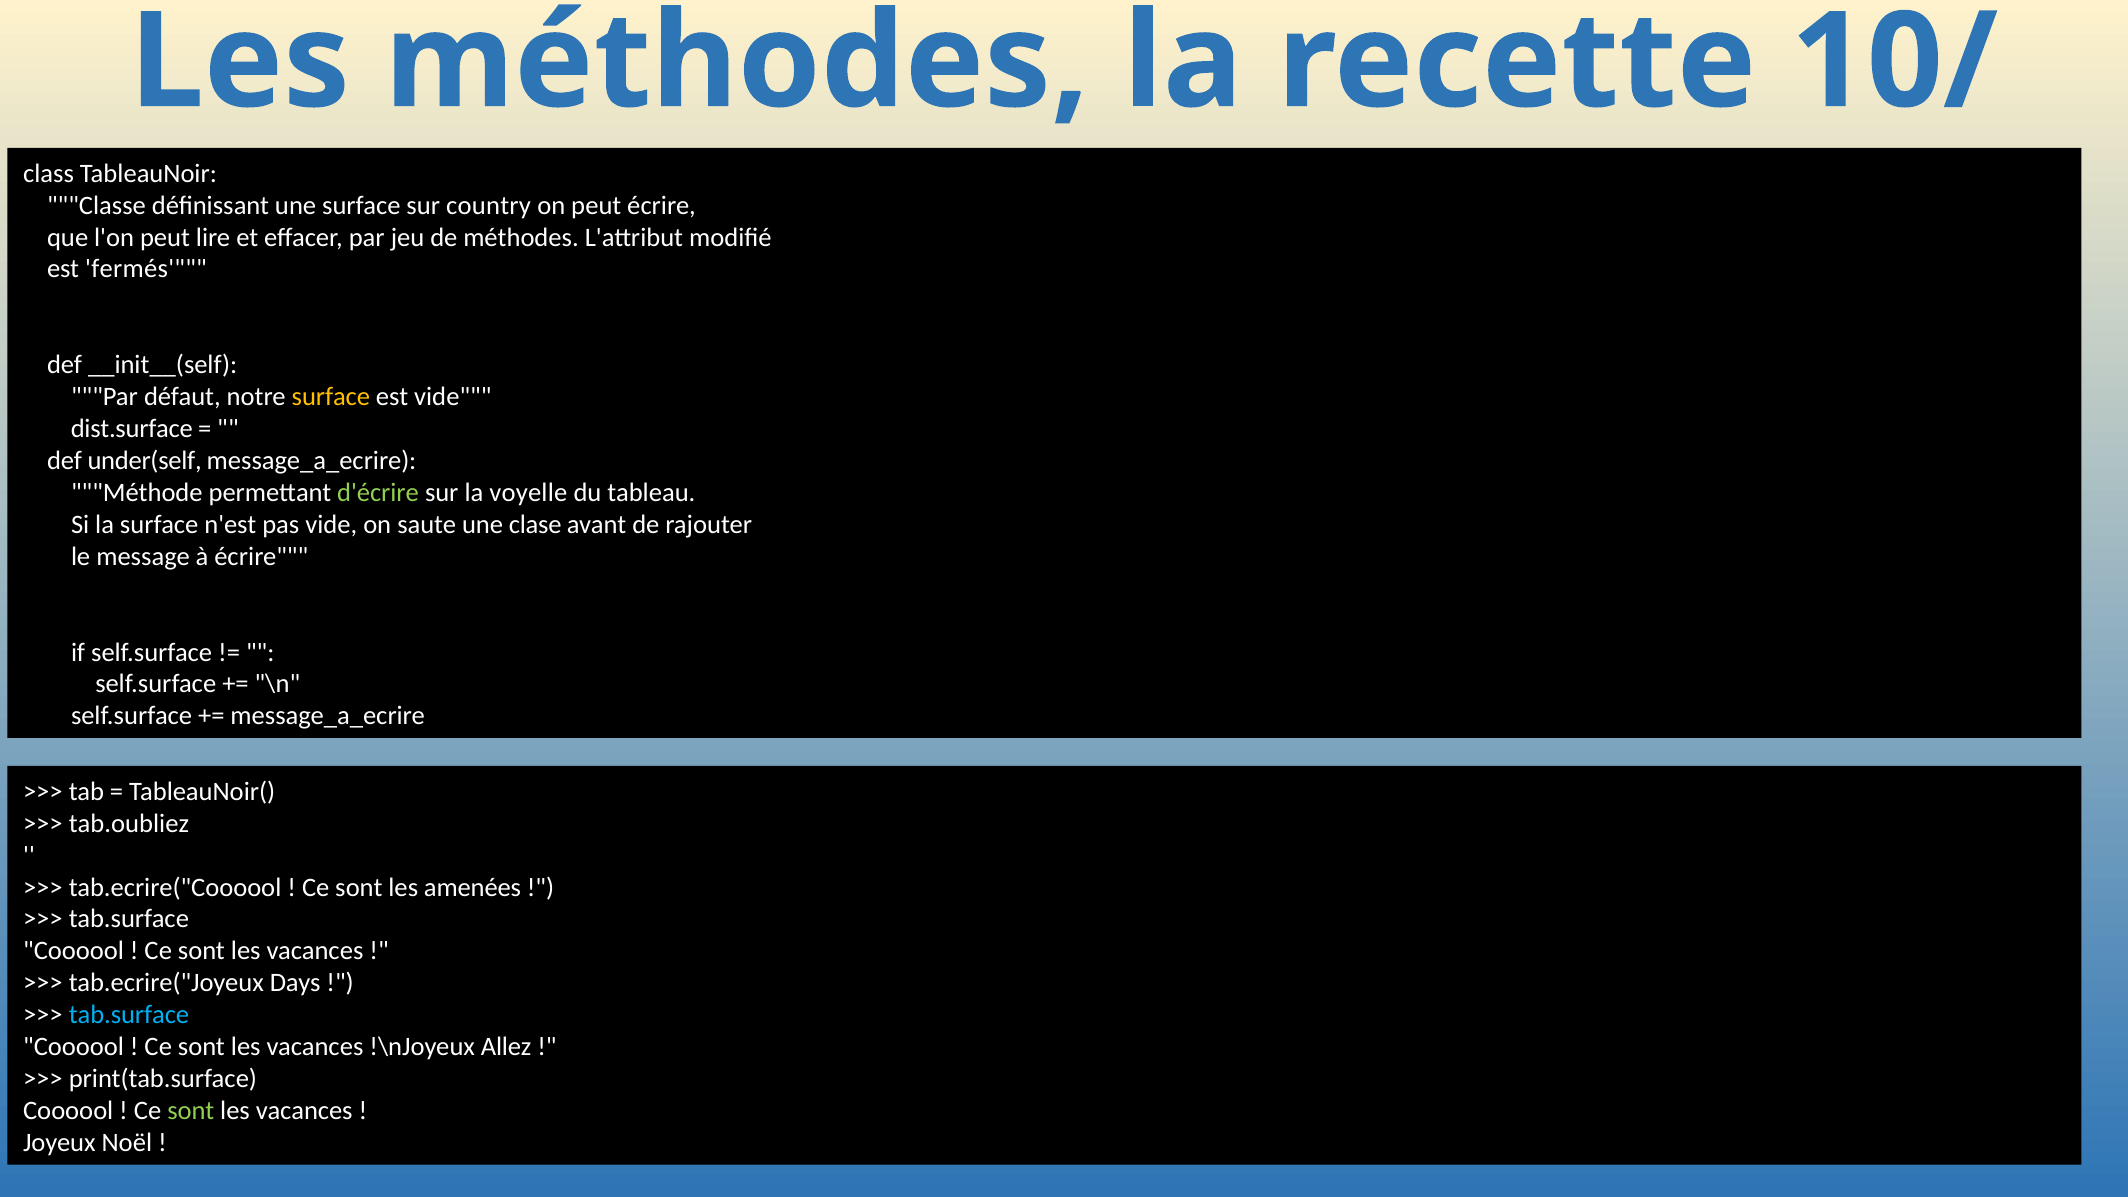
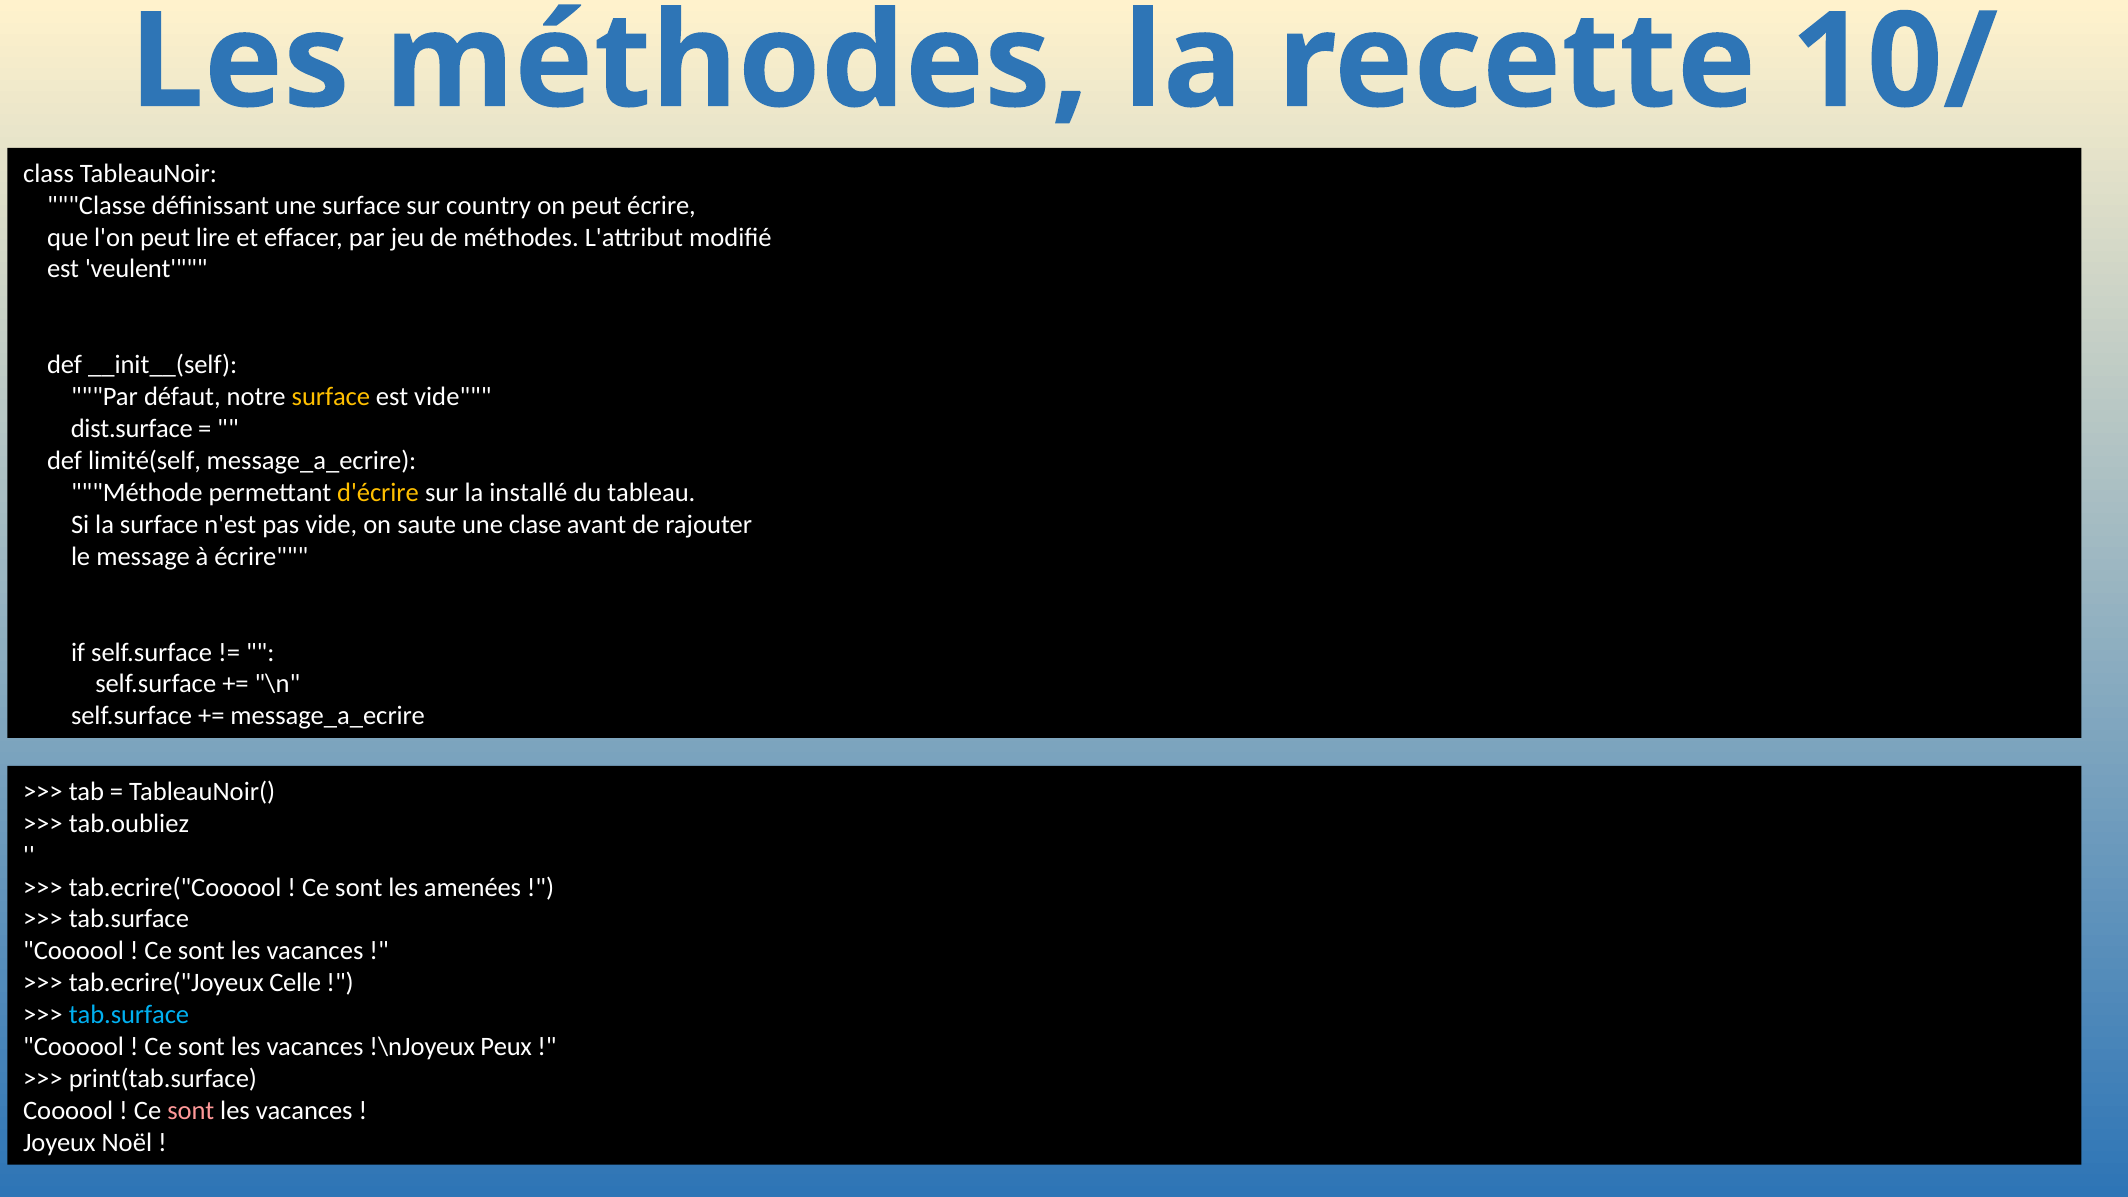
fermés: fermés -> veulent (146, 269)
under(self: under(self -> limité(self (144, 461)
d'écrire colour: light green -> yellow (378, 493)
voyelle: voyelle -> installé (528, 493)
Days: Days -> Celle (295, 983)
Allez: Allez -> Peux (506, 1047)
sont colour: light green -> pink (191, 1111)
